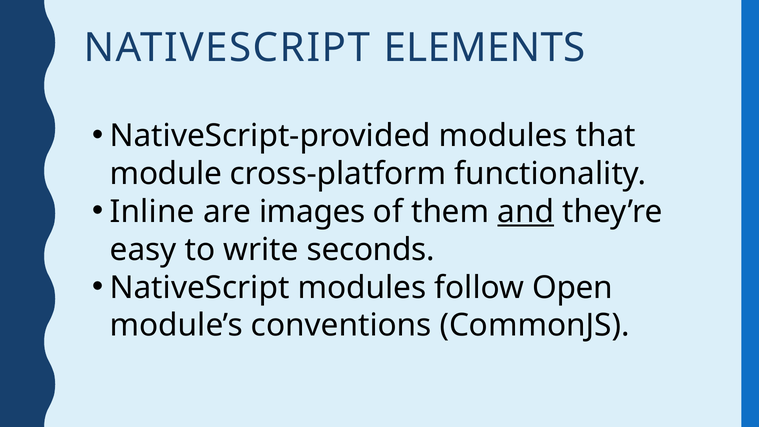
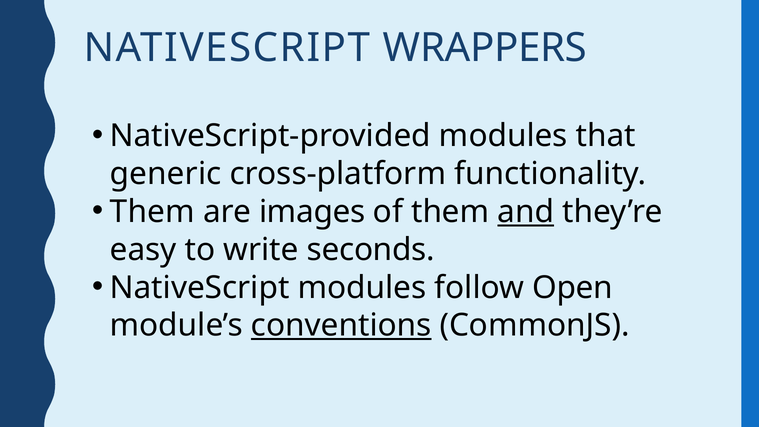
ELEMENTS: ELEMENTS -> WRAPPERS (485, 48)
module: module -> generic (166, 174)
Inline: Inline -> Them (152, 212)
conventions underline: none -> present (341, 326)
